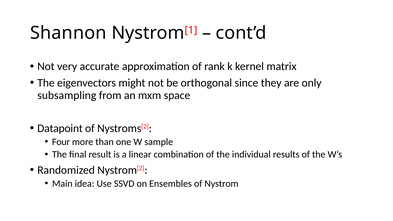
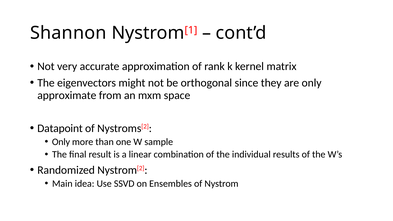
subsampling: subsampling -> approximate (67, 95)
Four: Four -> Only (61, 142)
